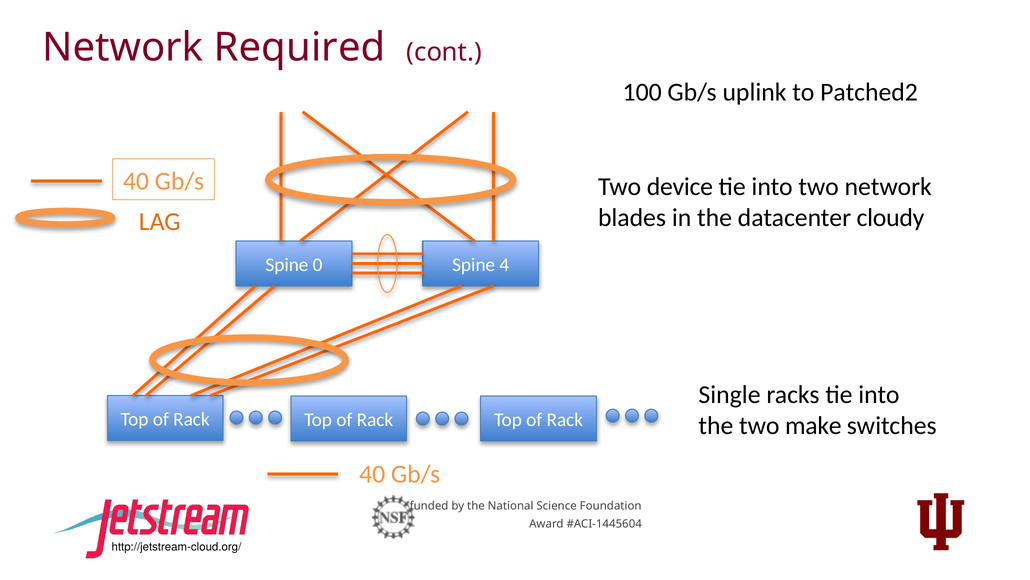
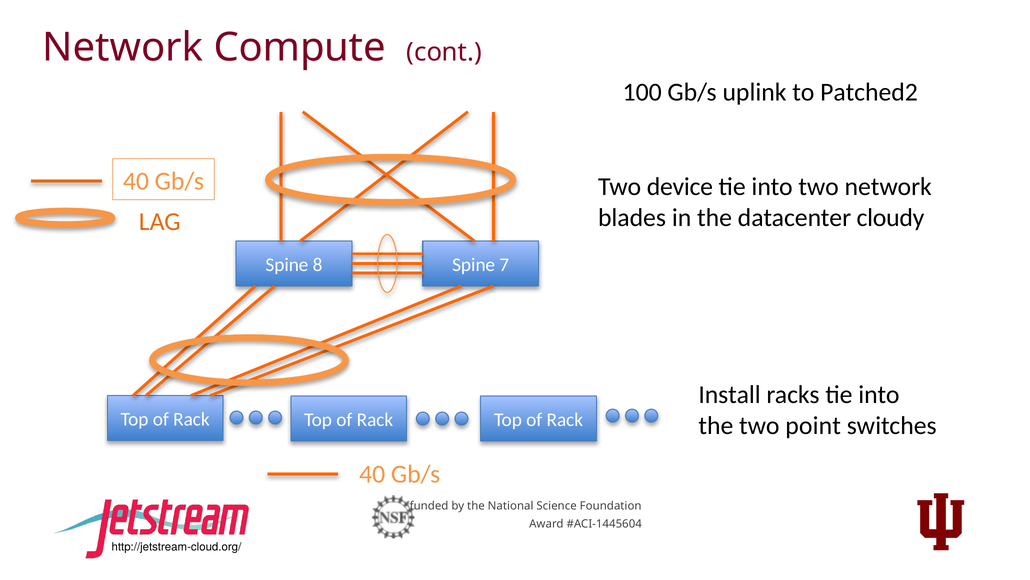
Required: Required -> Compute (300, 47)
0: 0 -> 8 (318, 265)
4: 4 -> 7 (504, 265)
Single: Single -> Install (730, 394)
make: make -> point (813, 425)
